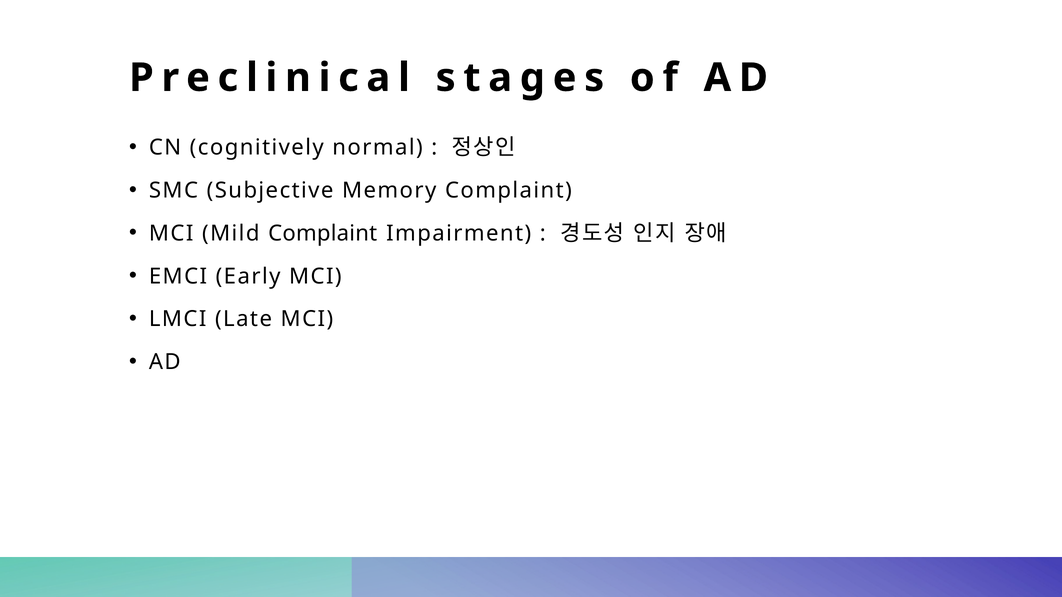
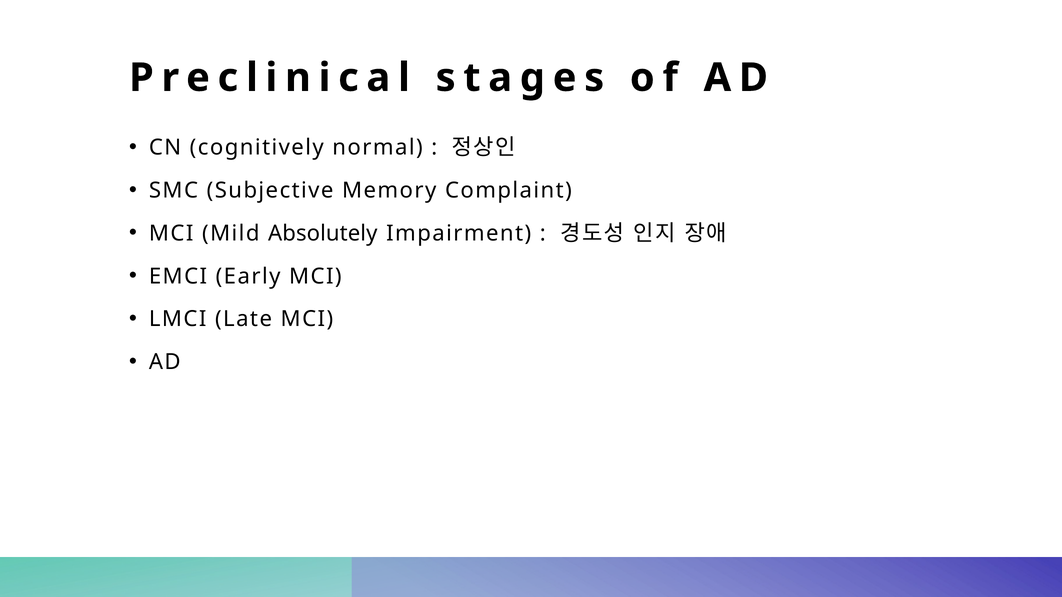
Mild Complaint: Complaint -> Absolutely (323, 234)
